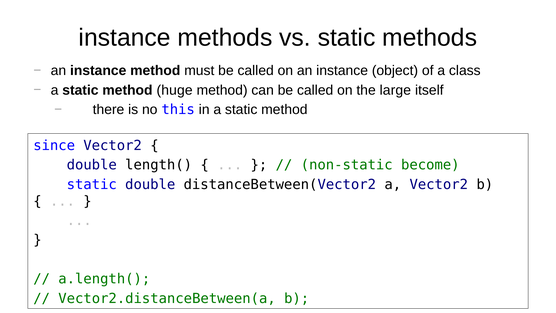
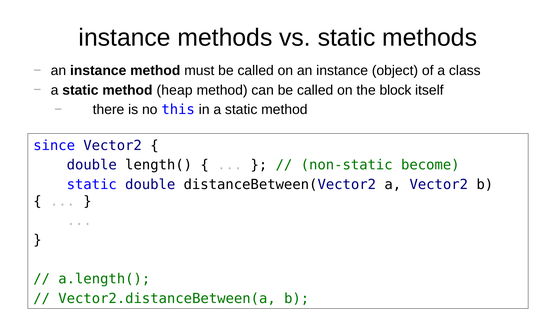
huge: huge -> heap (175, 90)
large: large -> block (395, 90)
